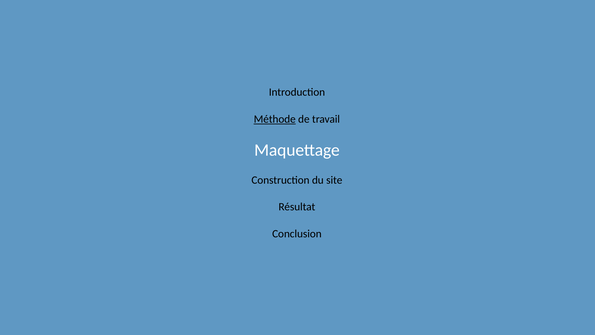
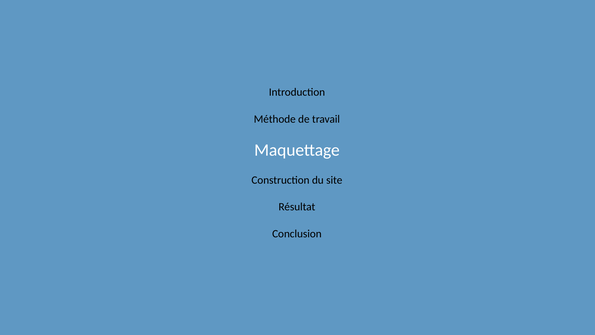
Méthode underline: present -> none (275, 119)
